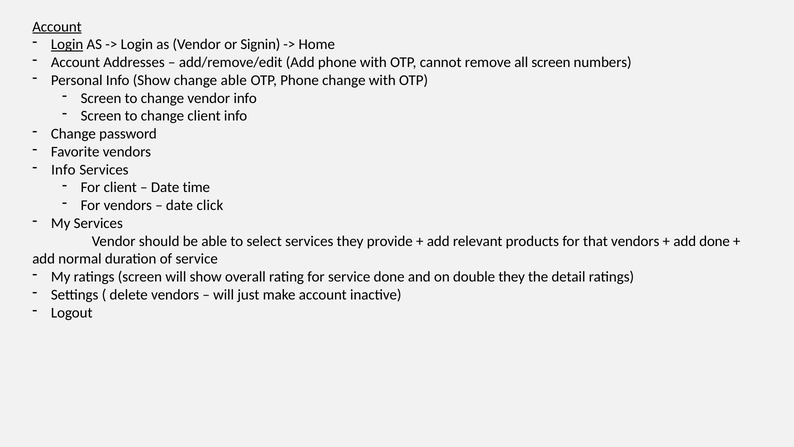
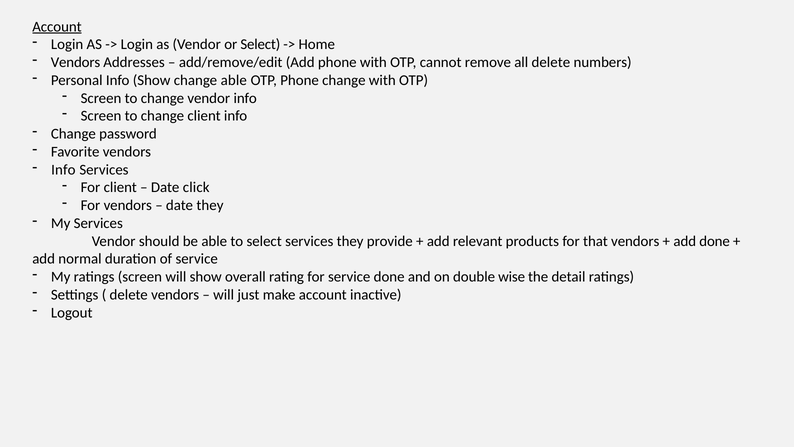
Login underline: present -> none (67, 44)
or Signin: Signin -> Select (260, 44)
Account: Account -> Vendors (76, 62)
all screen: screen -> delete (551, 62)
time: time -> click (196, 187)
date click: click -> they (210, 205)
double they: they -> wise (512, 277)
